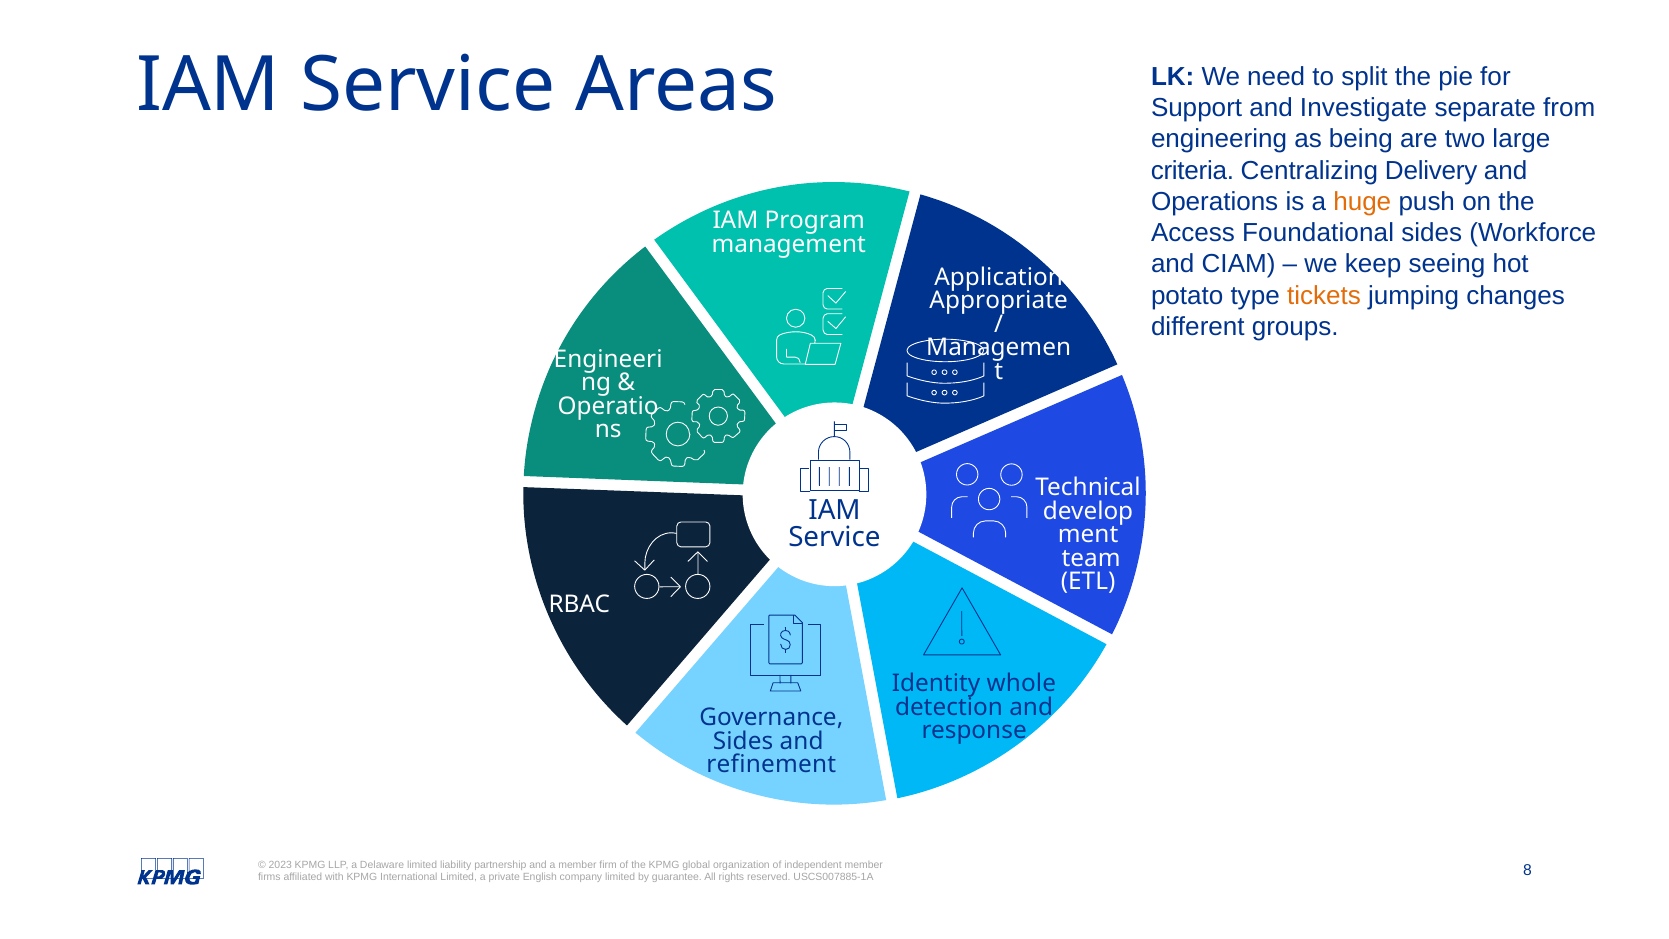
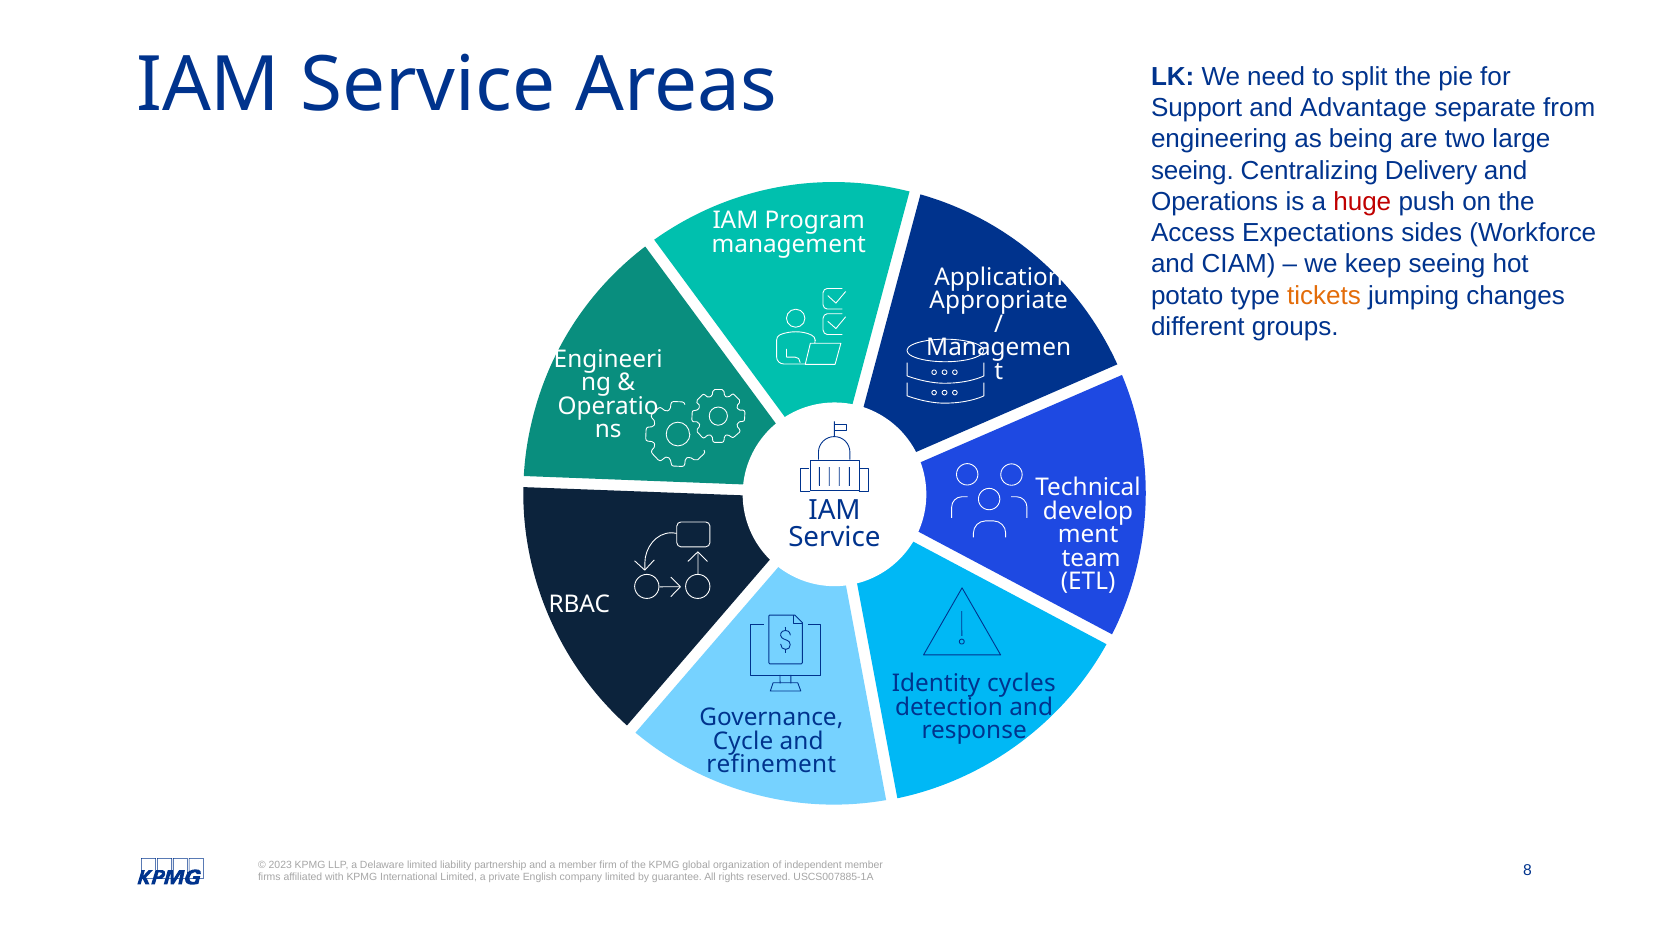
Investigate: Investigate -> Advantage (1364, 108)
criteria: criteria -> seeing (1192, 170)
huge colour: orange -> red (1362, 202)
Foundational: Foundational -> Expectations (1318, 233)
whole: whole -> cycles (1021, 683)
Sides: Sides -> Cycle (743, 741)
